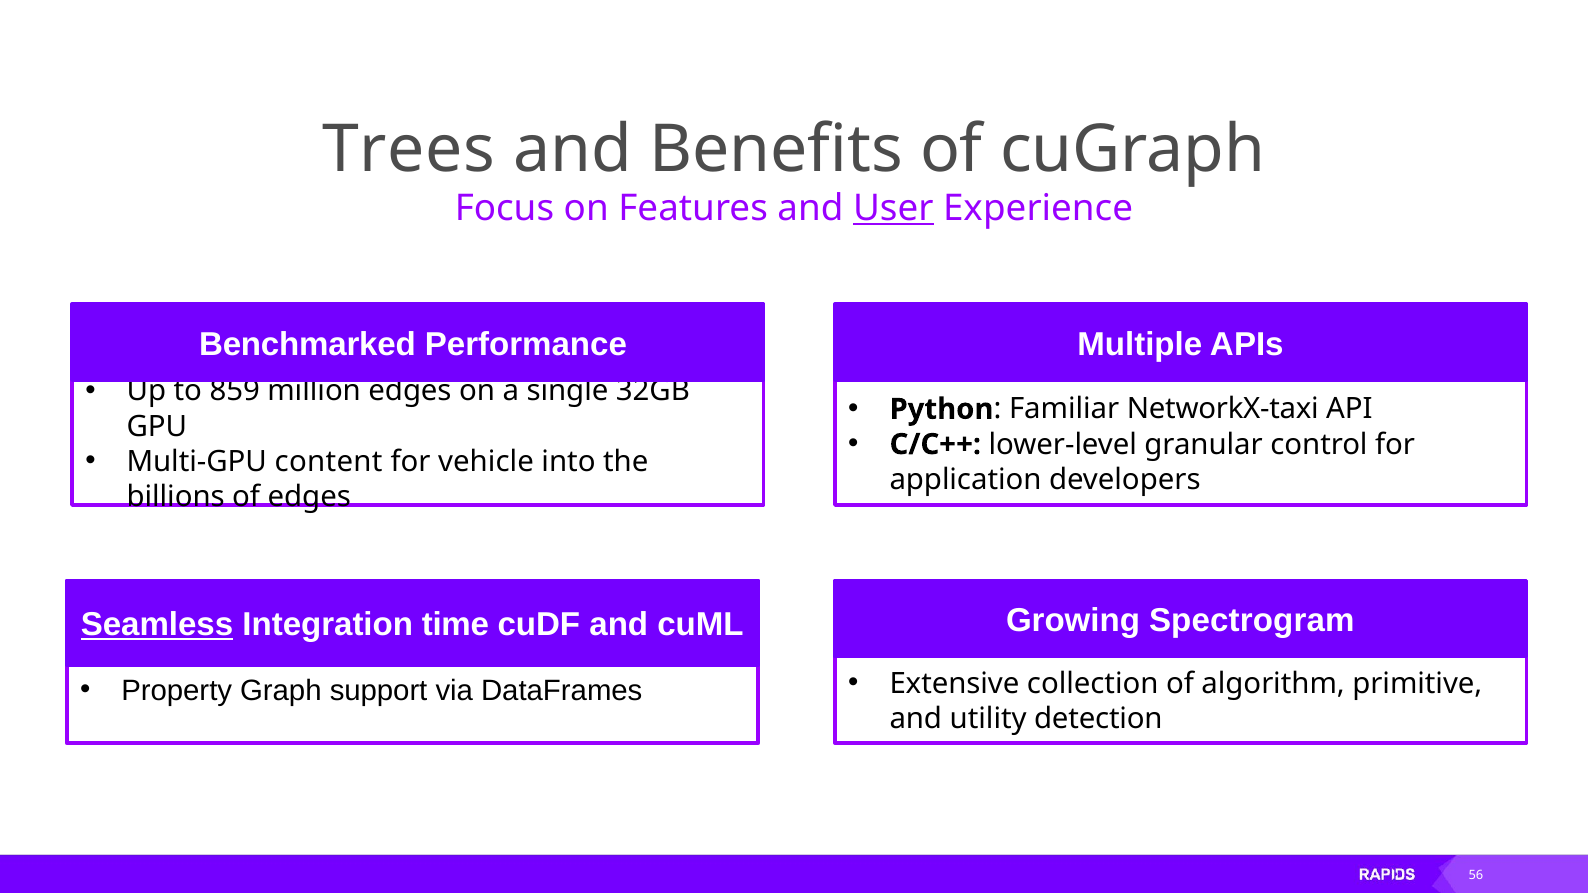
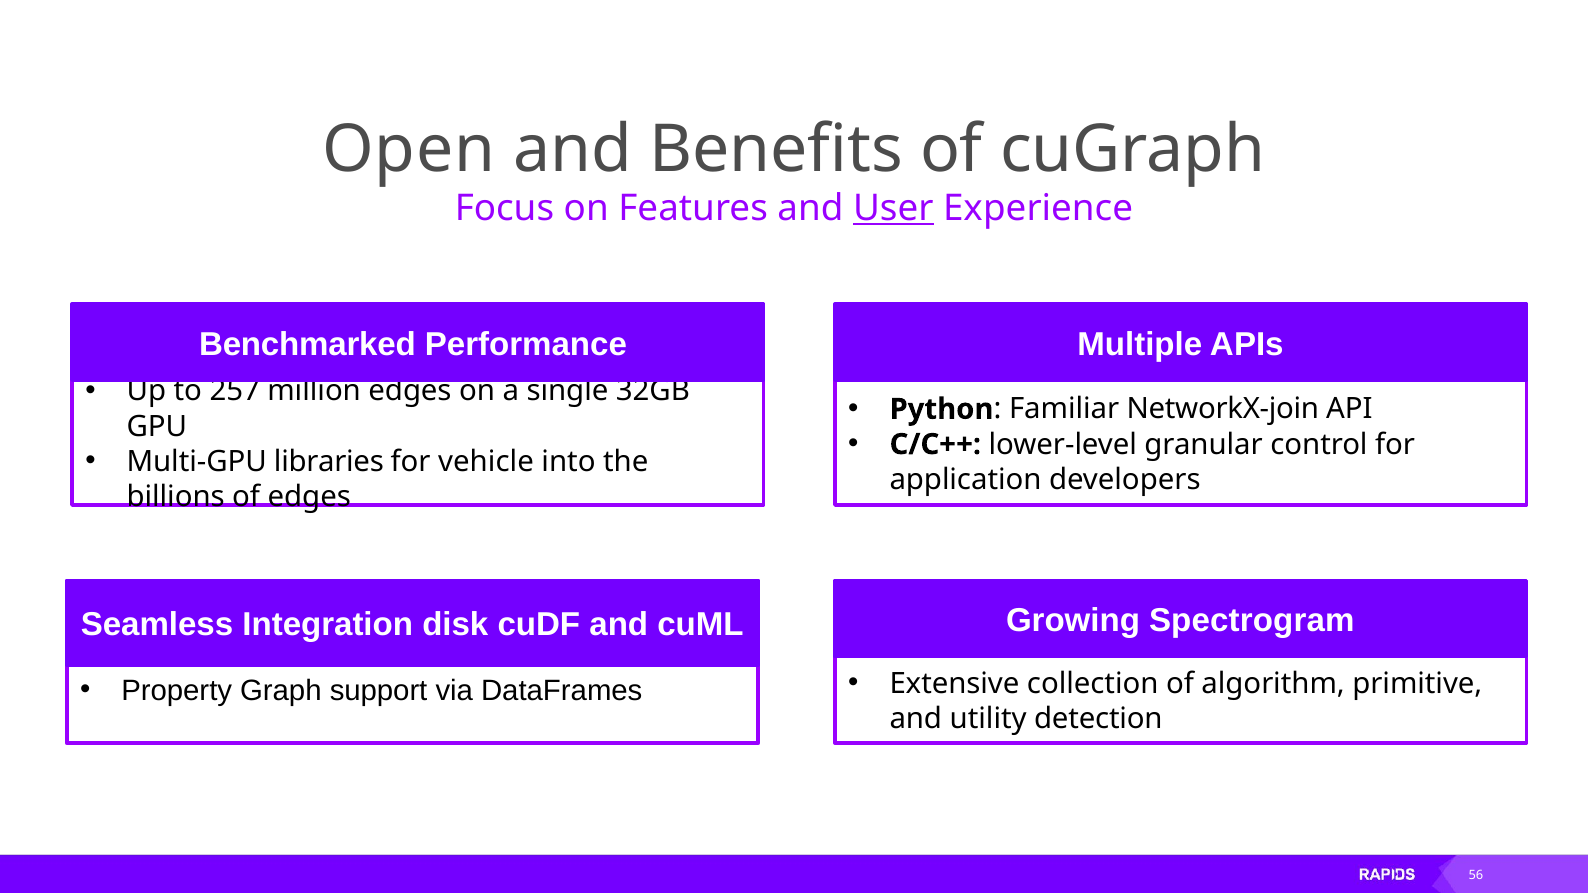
Trees: Trees -> Open (409, 149)
859: 859 -> 257 (235, 391)
NetworkX-taxi: NetworkX-taxi -> NetworkX-join (1223, 409)
content: content -> libraries (329, 462)
Seamless underline: present -> none (157, 625)
time: time -> disk (455, 625)
